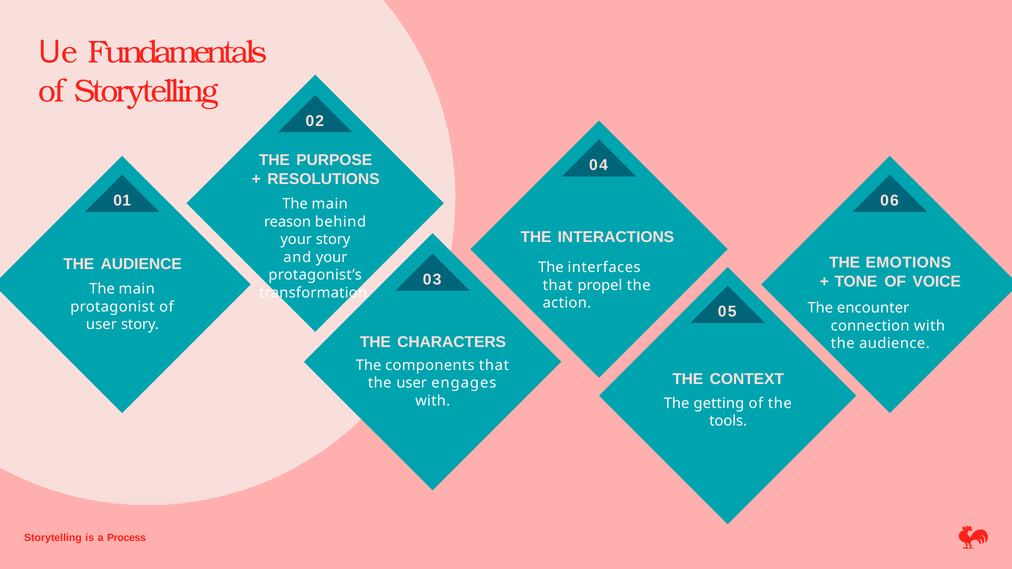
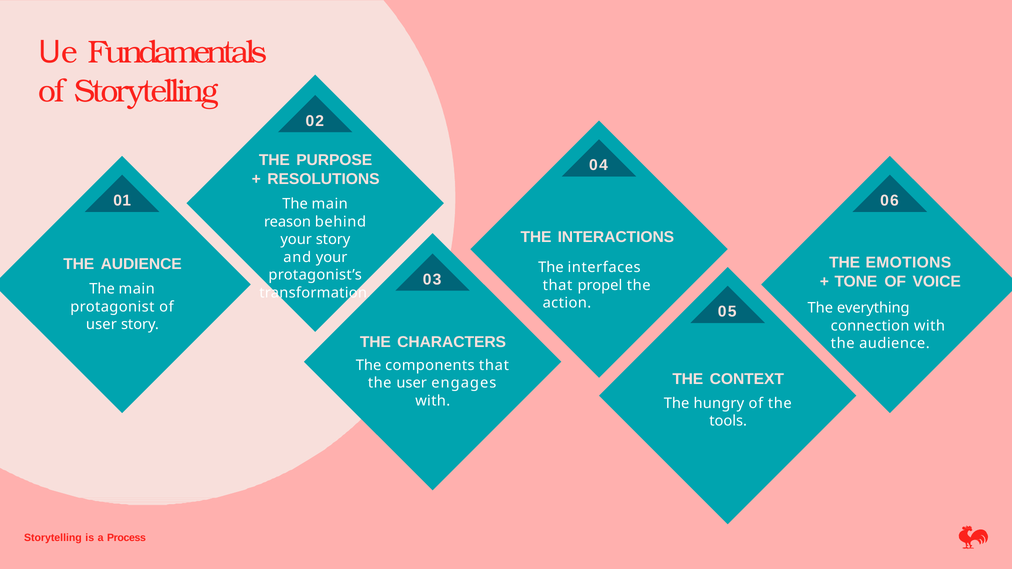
encounter: encounter -> everything (873, 308)
getting: getting -> hungry (719, 404)
